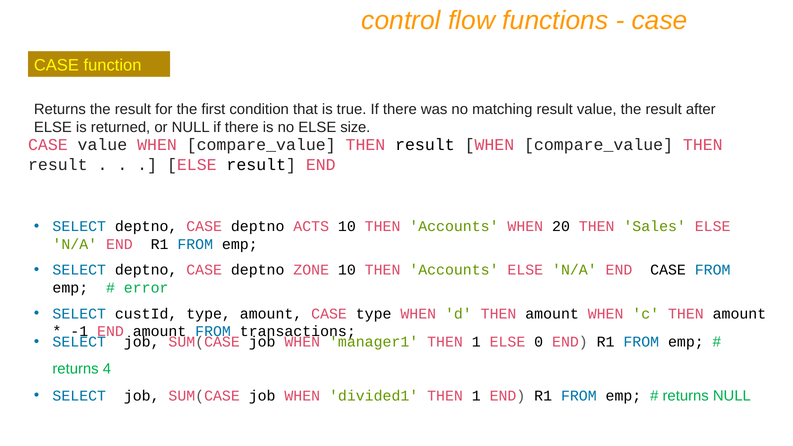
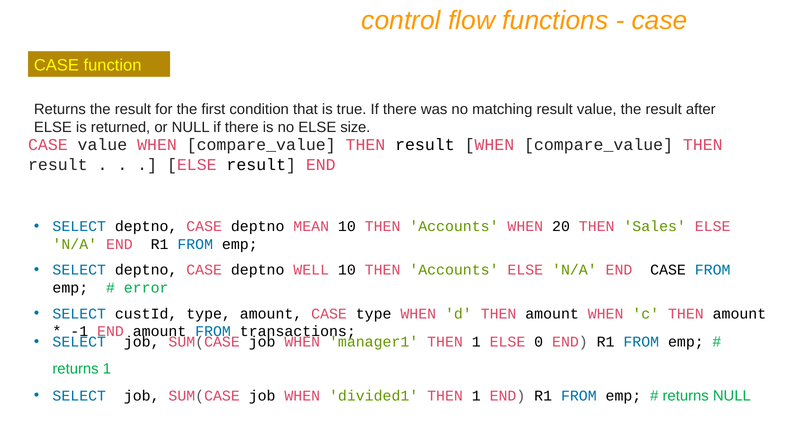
ACTS: ACTS -> MEAN (311, 227)
ZONE: ZONE -> WELL (311, 270)
returns 4: 4 -> 1 (107, 369)
